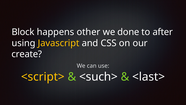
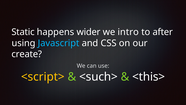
Block: Block -> Static (23, 32)
other: other -> wider (89, 32)
done: done -> intro (128, 32)
Javascript colour: yellow -> light blue (59, 43)
<last>: <last> -> <this> (149, 76)
